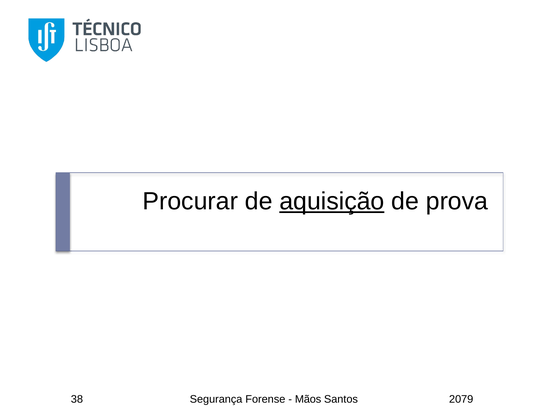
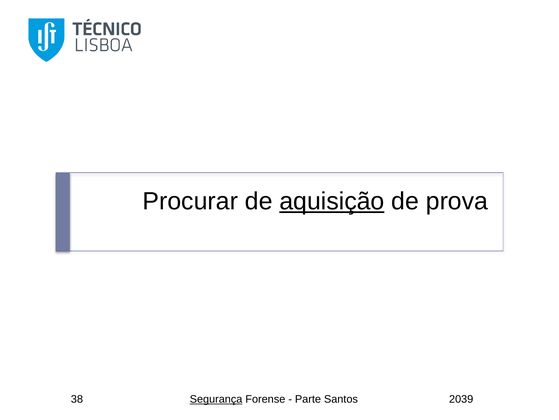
Segurança underline: none -> present (216, 399)
Mãos: Mãos -> Parte (308, 399)
2079: 2079 -> 2039 (461, 399)
